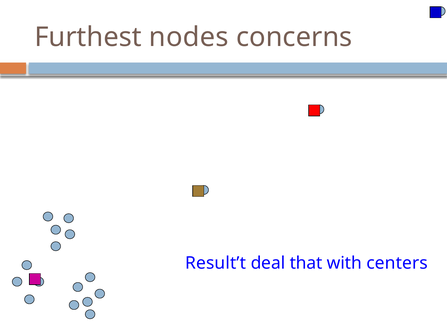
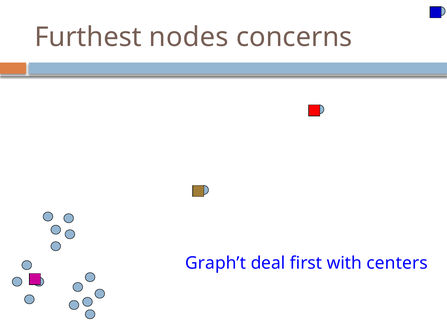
Result’t: Result’t -> Graph’t (216, 263)
that: that -> first (306, 263)
